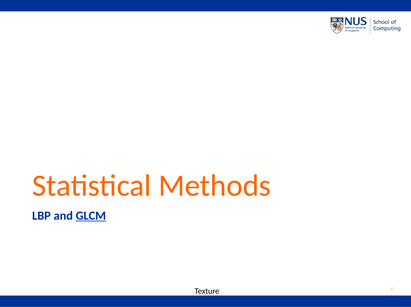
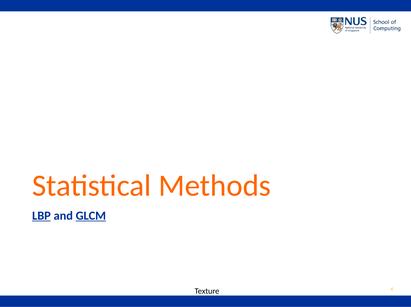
LBP underline: none -> present (41, 216)
